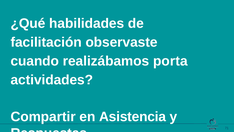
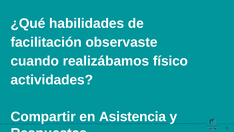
porta: porta -> físico (170, 61)
